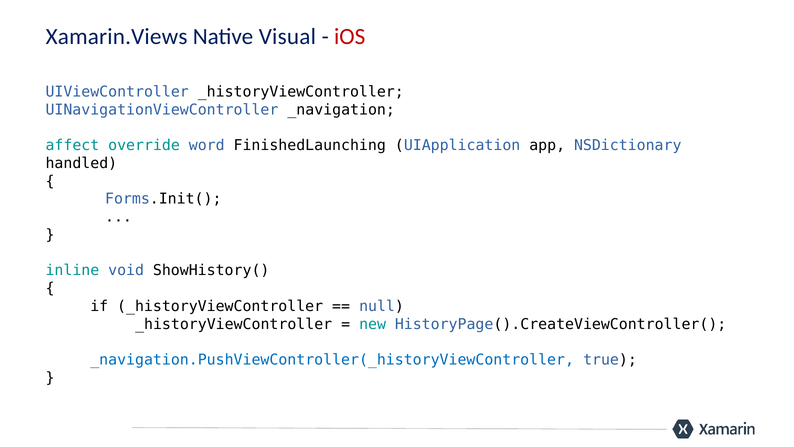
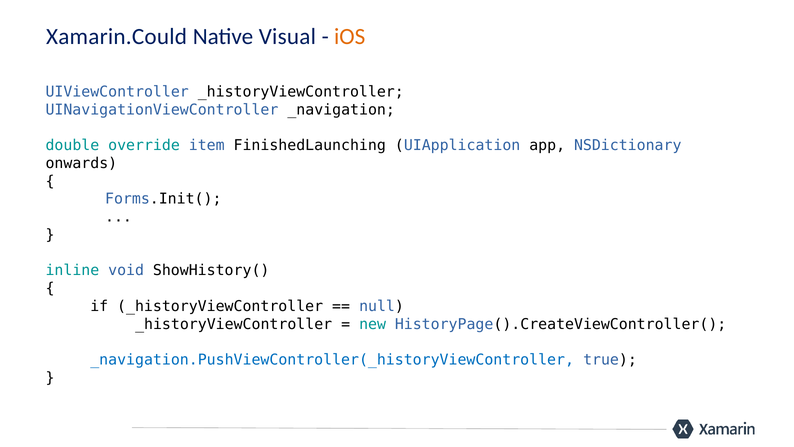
Xamarin.Views: Xamarin.Views -> Xamarin.Could (117, 37)
iOS colour: red -> orange (350, 37)
affect: affect -> double (72, 145)
word: word -> item (207, 145)
handled: handled -> onwards (81, 163)
